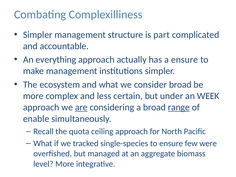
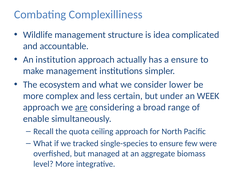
Simpler: Simpler -> Wildlife (38, 35)
part: part -> idea (162, 35)
everything: everything -> institution (56, 60)
consider broad: broad -> lower (180, 85)
range underline: present -> none (179, 107)
